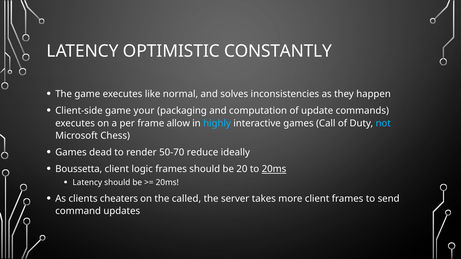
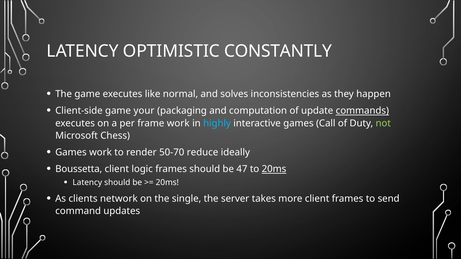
commands underline: none -> present (362, 111)
frame allow: allow -> work (178, 123)
not colour: light blue -> light green (383, 123)
Games dead: dead -> work (101, 153)
20: 20 -> 47 (242, 169)
cheaters: cheaters -> network (119, 199)
called: called -> single (187, 199)
